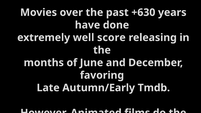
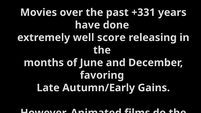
+630: +630 -> +331 (143, 12)
Tmdb: Tmdb -> Gains (154, 88)
